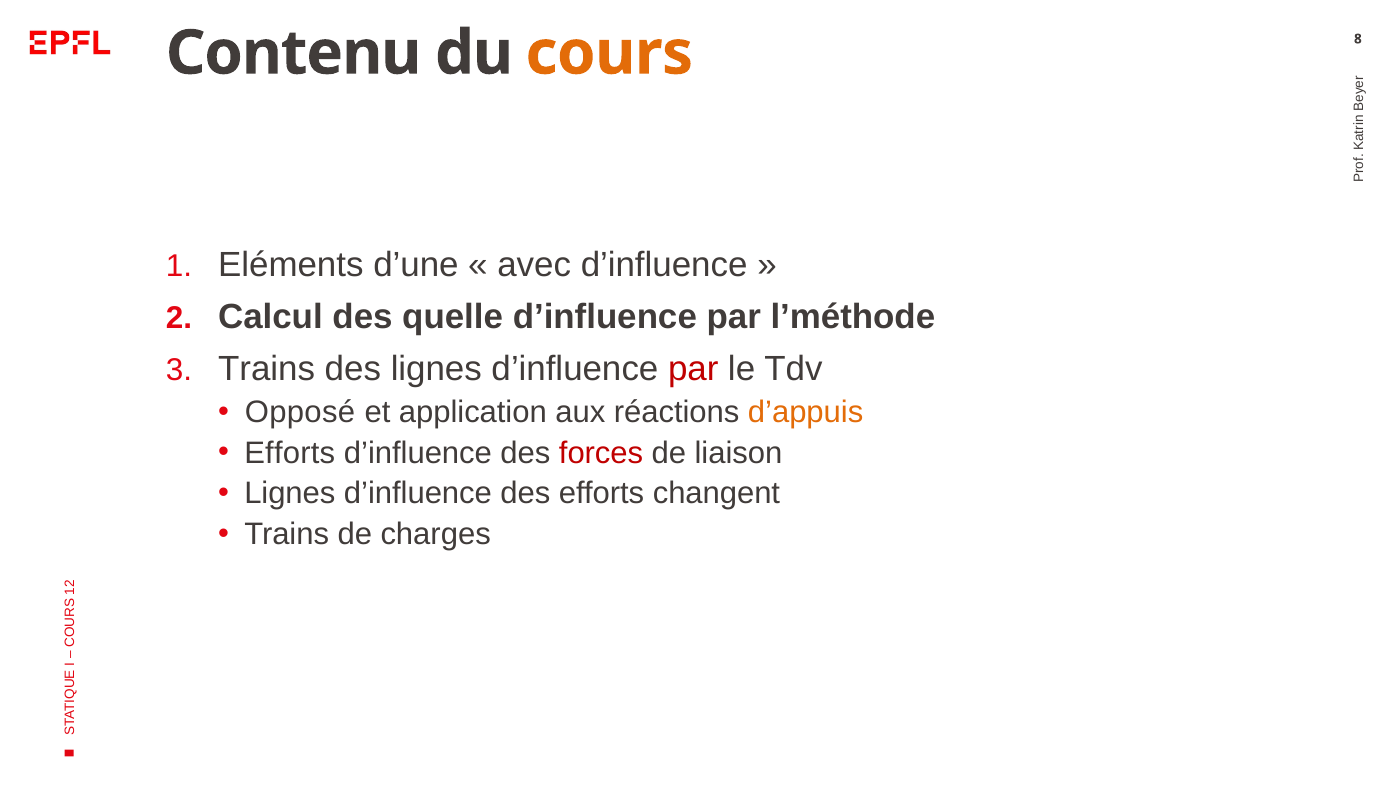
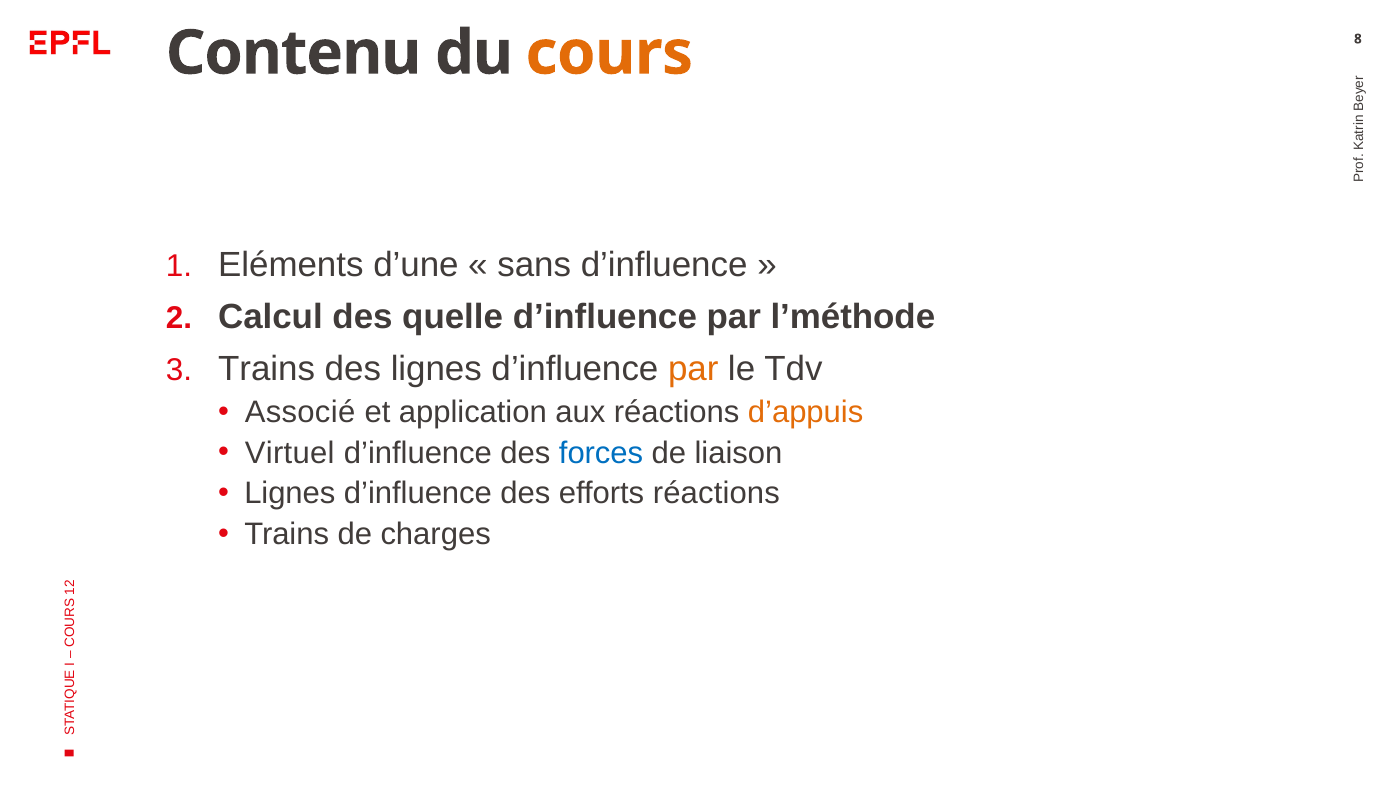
avec: avec -> sans (534, 265)
par colour: red -> orange (693, 369)
Opposé: Opposé -> Associé (300, 412)
Efforts: Efforts -> Virtuel (290, 453)
forces colour: red -> blue (601, 453)
efforts changent: changent -> réactions (716, 493)
